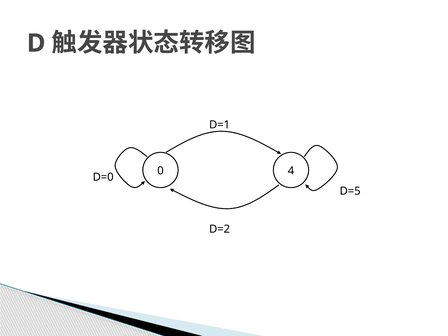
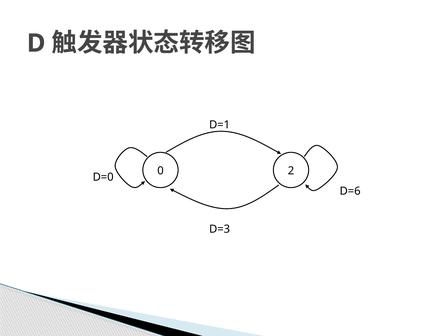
4: 4 -> 2 (291, 171)
D=5: D=5 -> D=6 (350, 191)
D=2: D=2 -> D=3 (220, 229)
